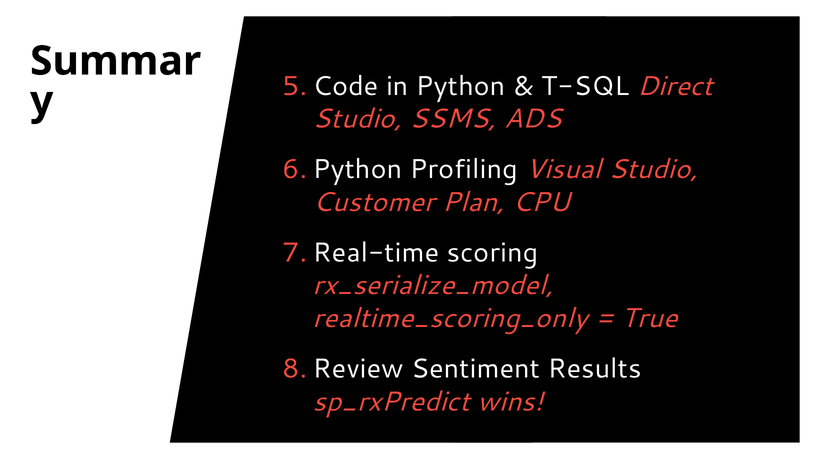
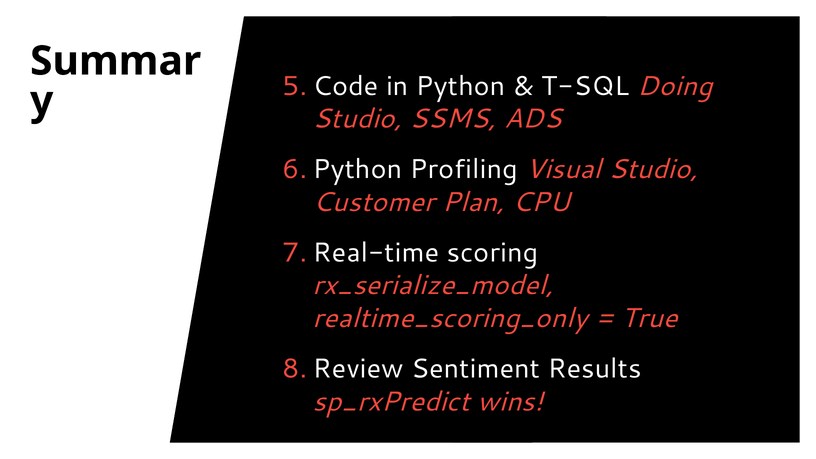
Direct: Direct -> Doing (675, 86)
